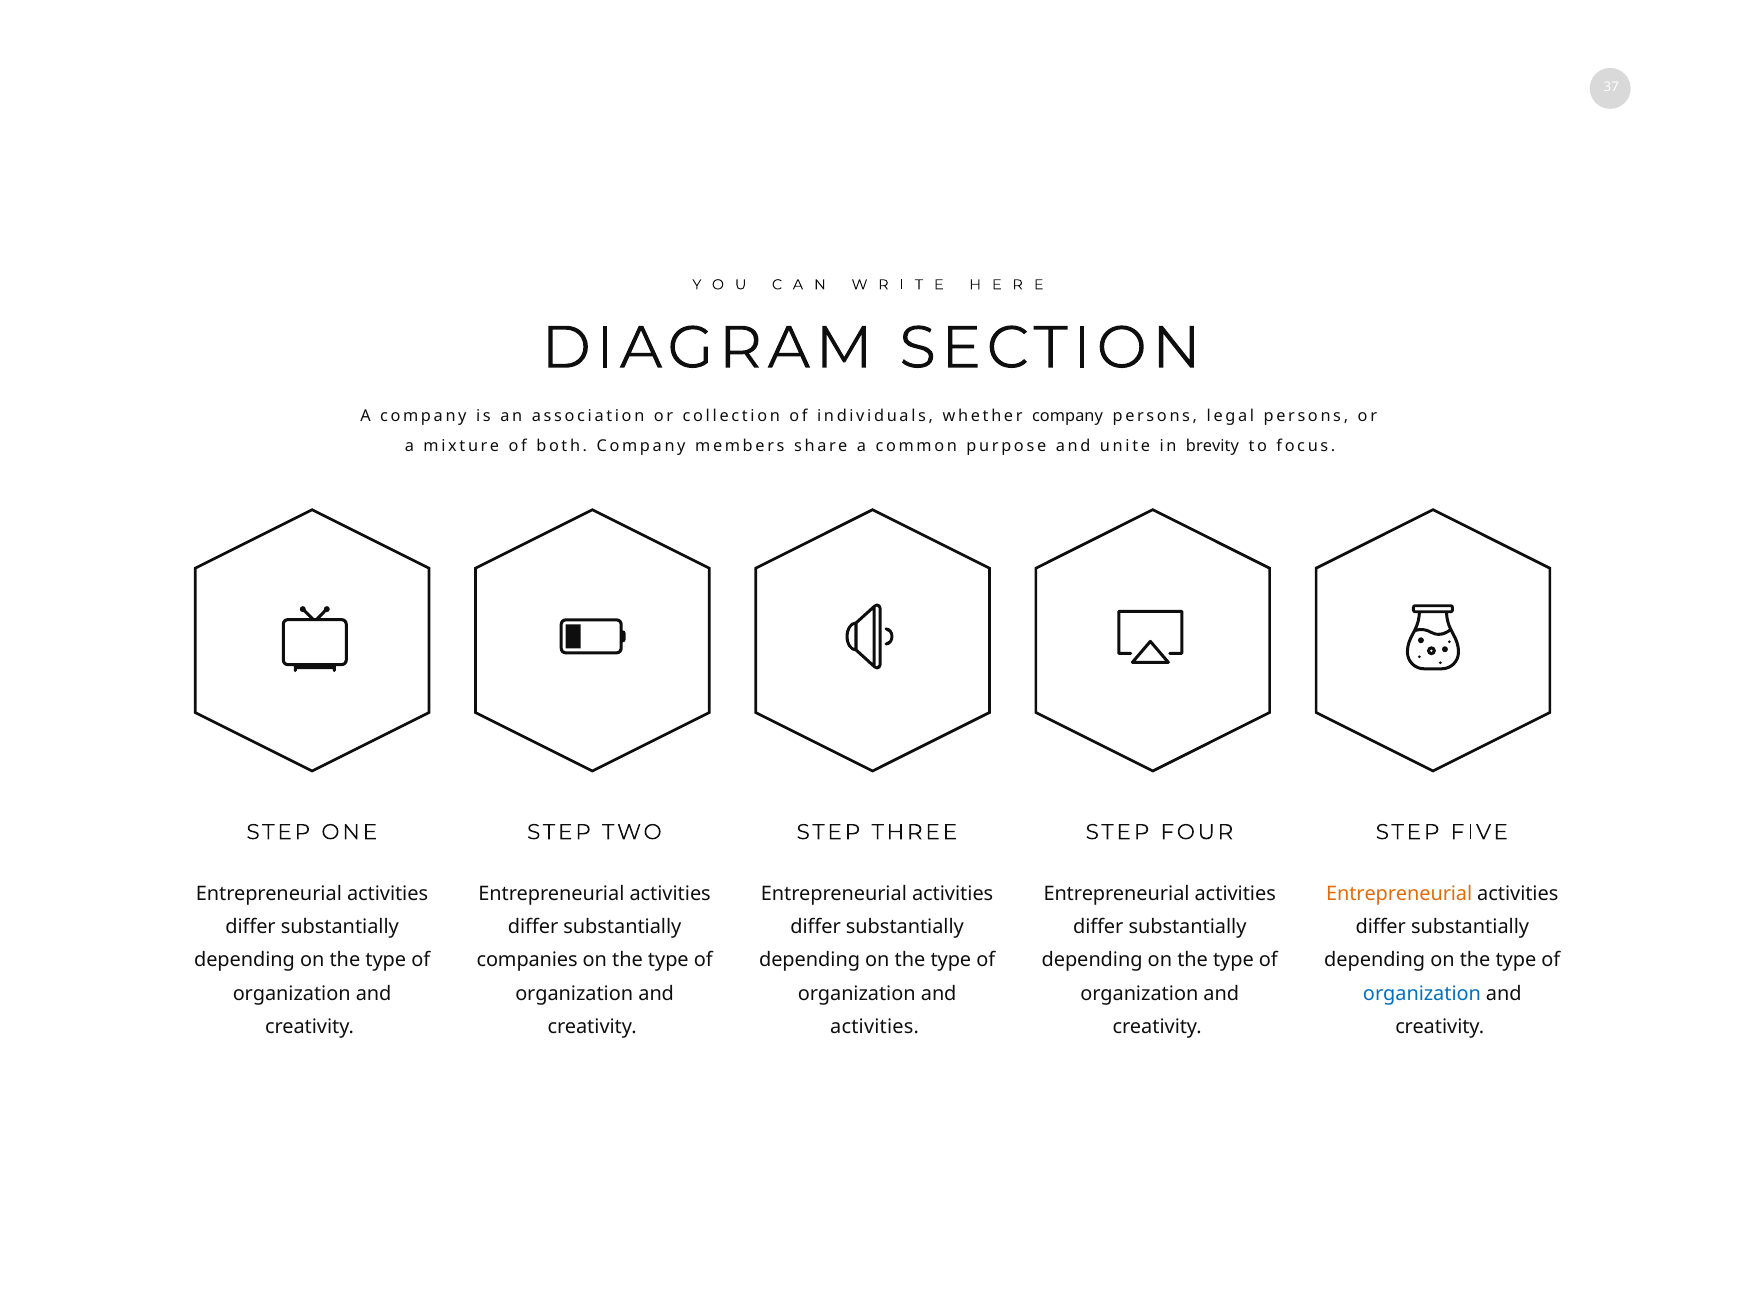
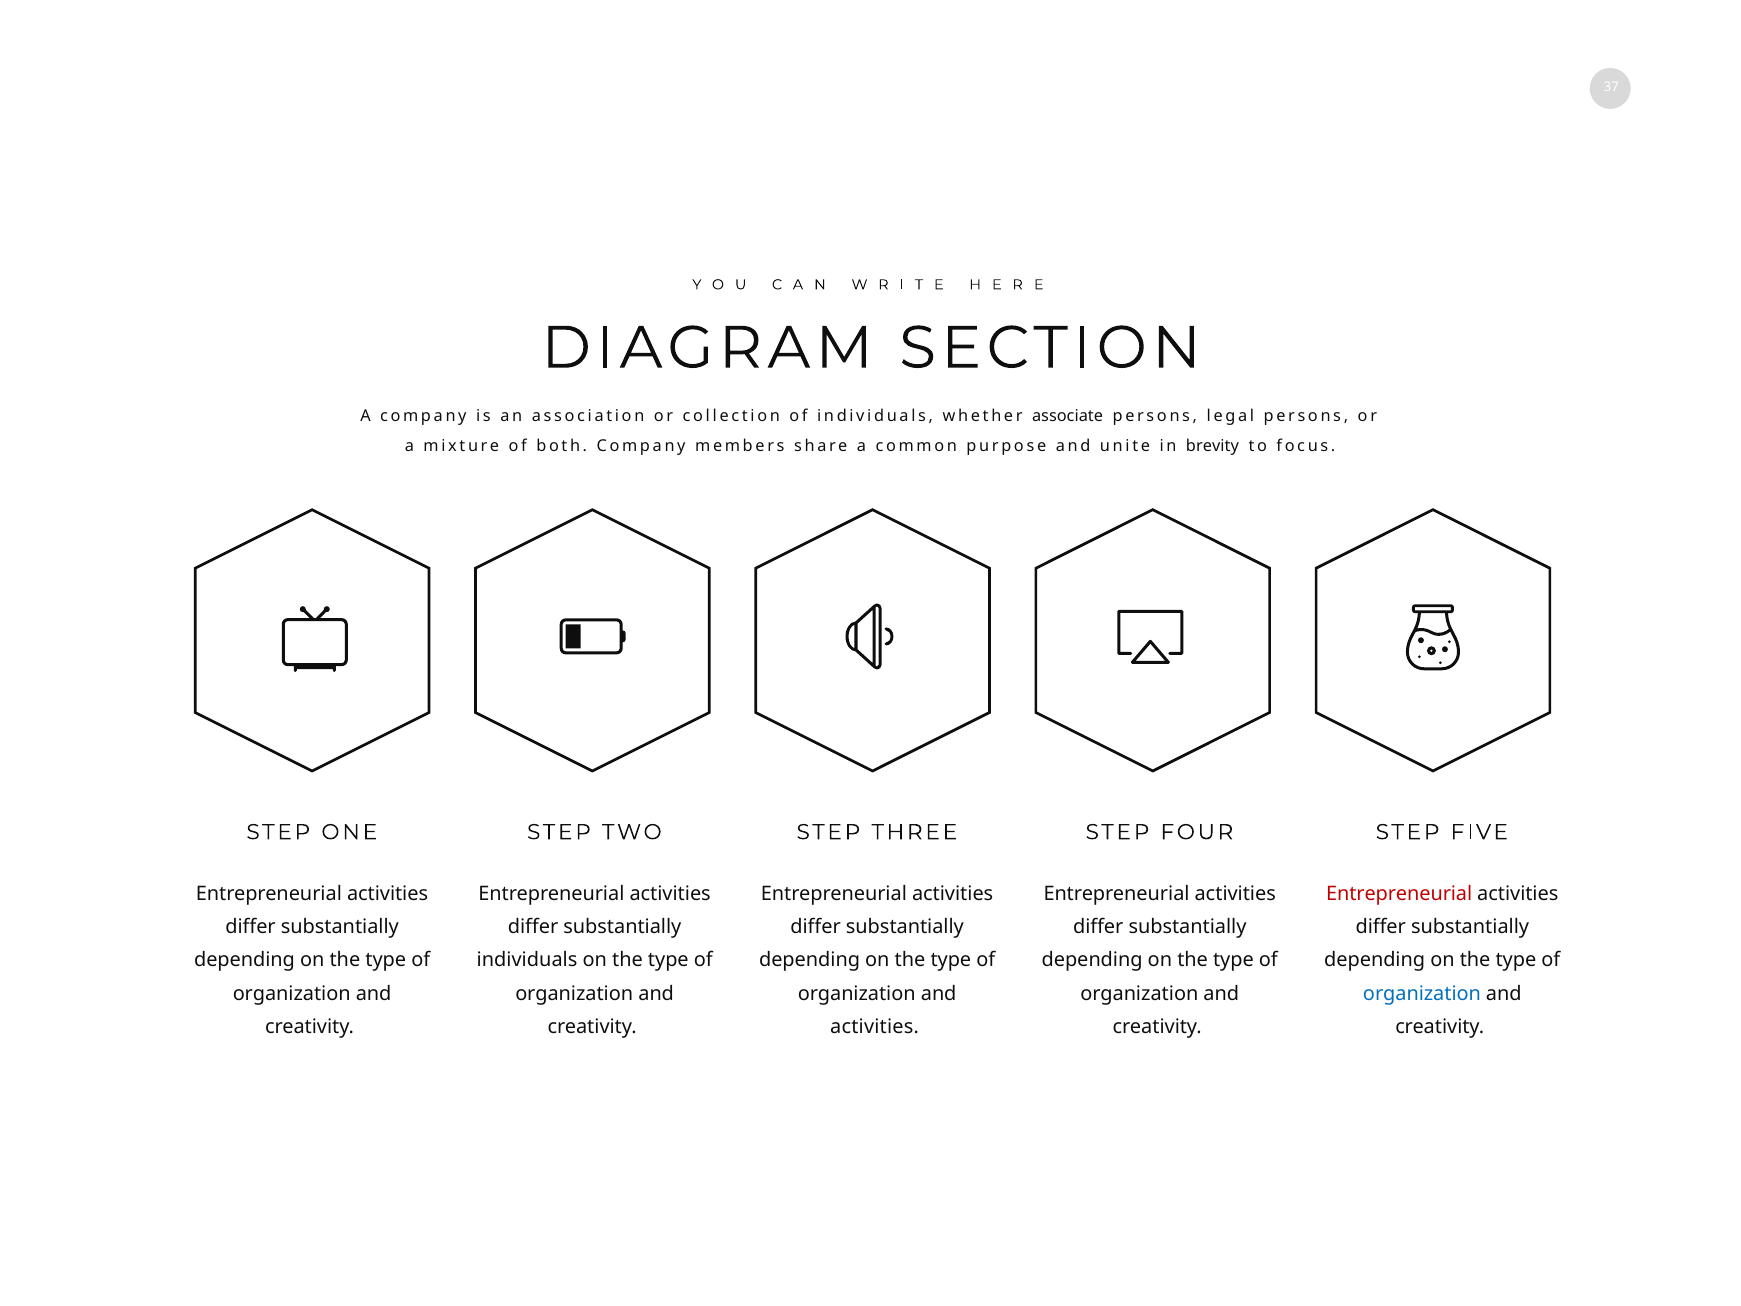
whether company: company -> associate (1068, 416)
Entrepreneurial colour: orange -> red (1399, 893)
companies: companies -> individuals (527, 960)
